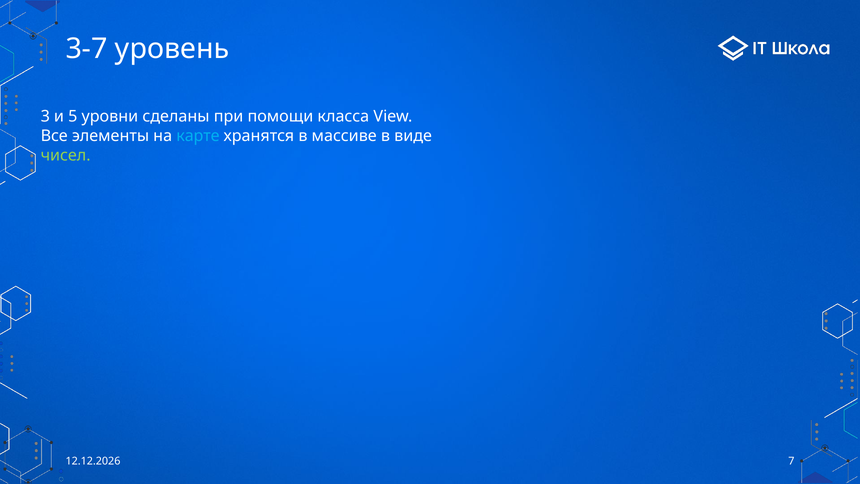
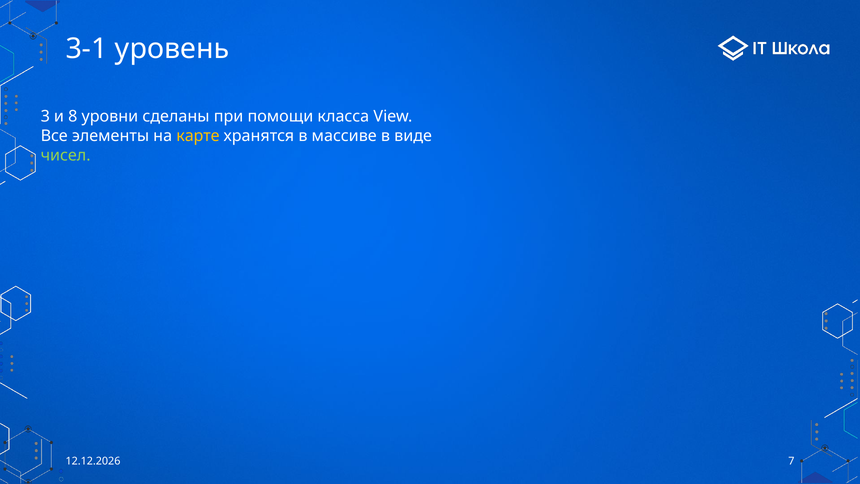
3-7: 3-7 -> 3-1 (87, 49)
5: 5 -> 8 (73, 117)
карте colour: light blue -> yellow (198, 136)
